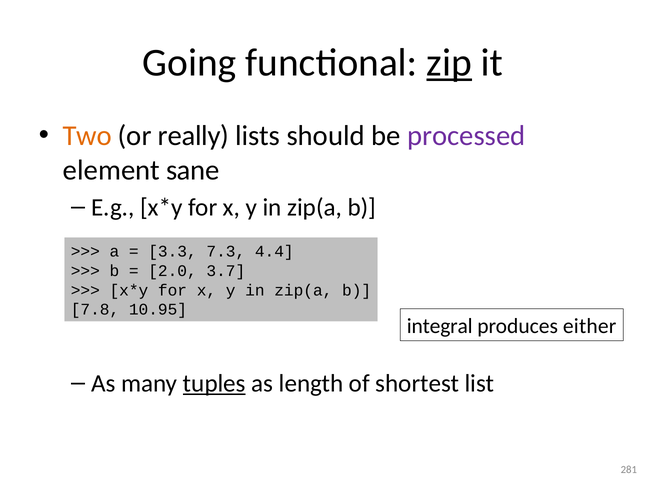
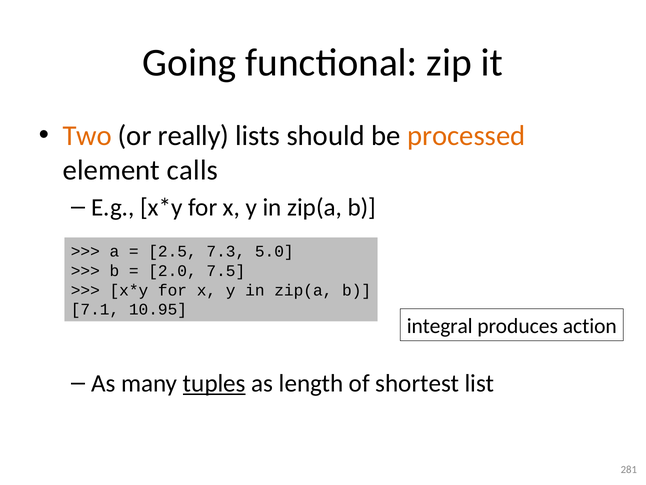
zip underline: present -> none (449, 63)
processed colour: purple -> orange (466, 136)
sane: sane -> calls (192, 170)
3.3: 3.3 -> 2.5 (173, 251)
4.4: 4.4 -> 5.0 (274, 251)
3.7: 3.7 -> 7.5 (226, 271)
7.8: 7.8 -> 7.1 (95, 309)
either: either -> action (590, 326)
